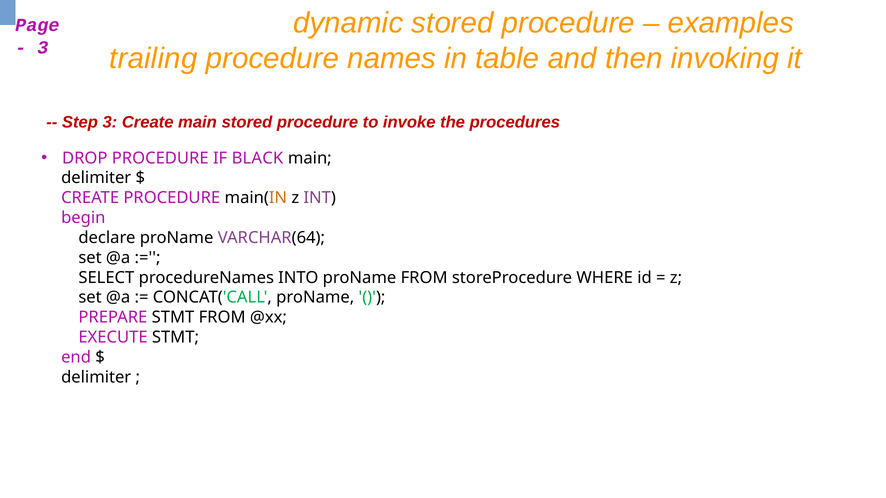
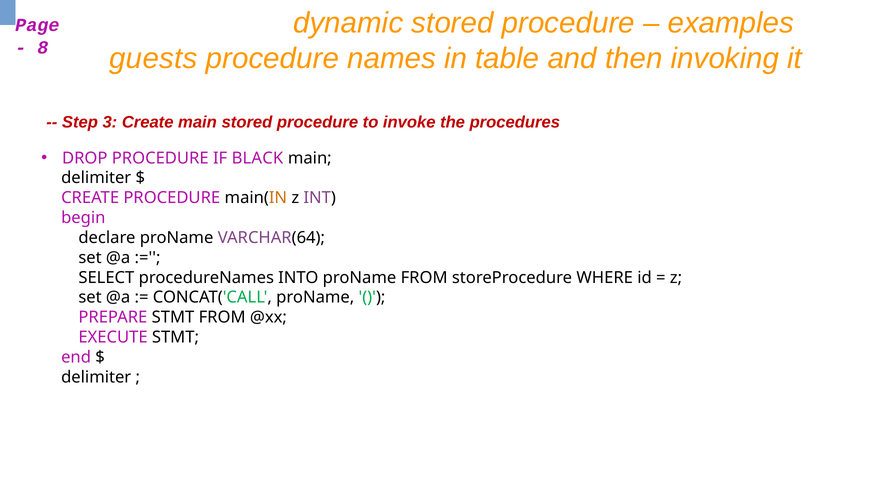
3: 3 -> 8 (43, 48)
trailing: trailing -> guests (153, 58)
